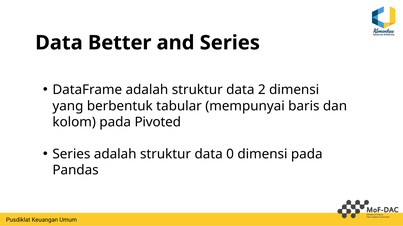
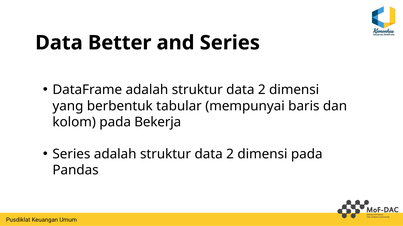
Pivoted: Pivoted -> Bekerja (158, 122)
0: 0 -> 2 (230, 155)
